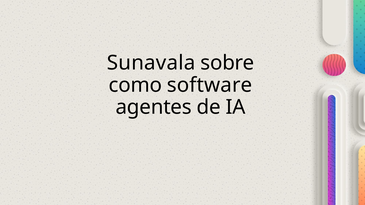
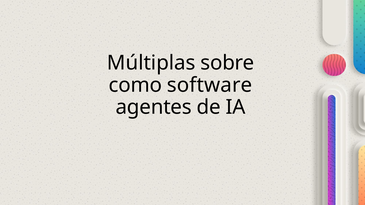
Sunavala: Sunavala -> Múltiplas (151, 63)
